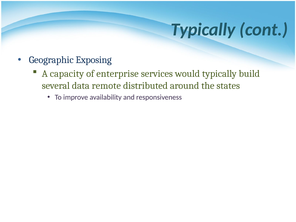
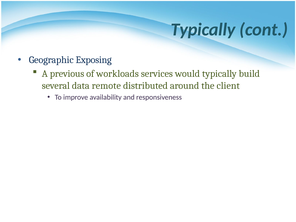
capacity: capacity -> previous (67, 74)
enterprise: enterprise -> workloads (118, 74)
states: states -> client (228, 86)
